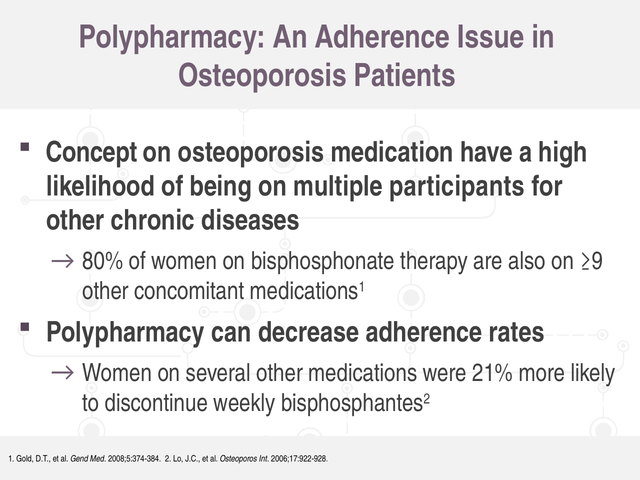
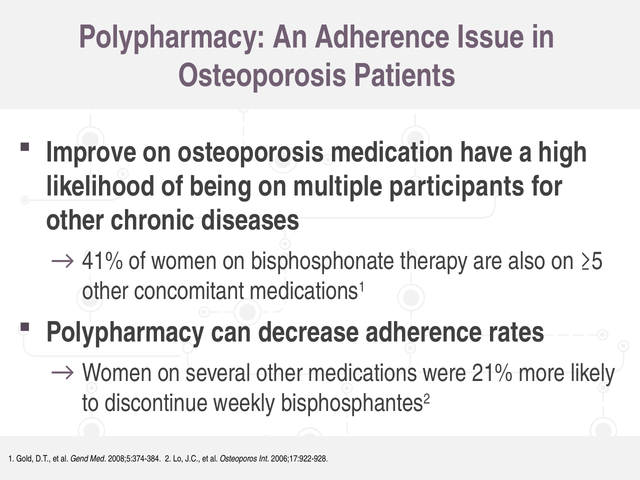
Concept: Concept -> Improve (91, 152)
80%: 80% -> 41% (103, 261)
≥9: ≥9 -> ≥5 (591, 261)
